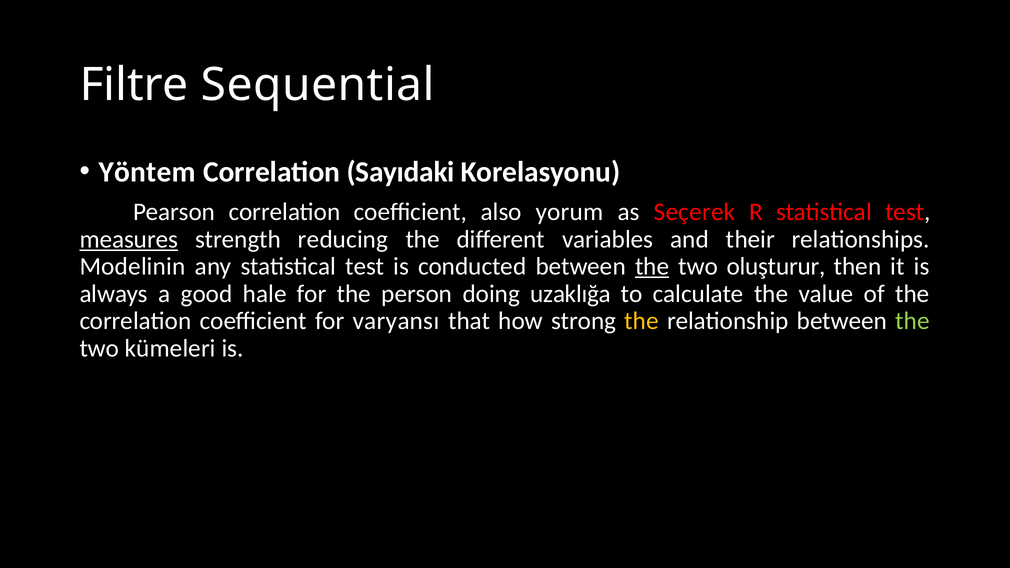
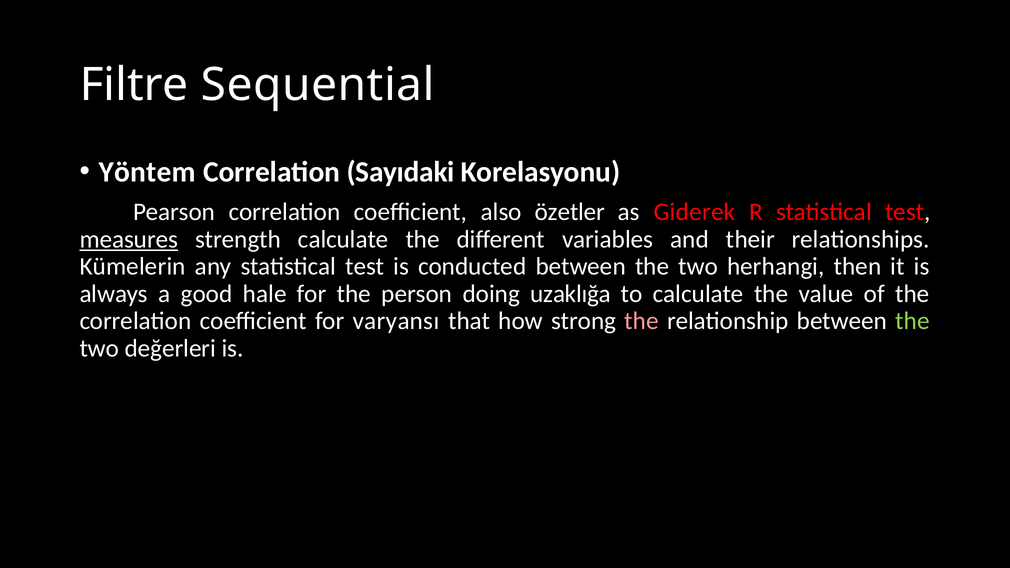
yorum: yorum -> özetler (570, 212)
Seçerek: Seçerek -> Giderek (695, 212)
strength reducing: reducing -> calculate (343, 239)
Modelinin: Modelinin -> Kümelerin (133, 267)
the underline: present -> none (652, 267)
oluşturur: oluşturur -> herhangi (776, 267)
the colour: yellow -> pink (642, 321)
kümeleri: kümeleri -> değerleri (170, 349)
